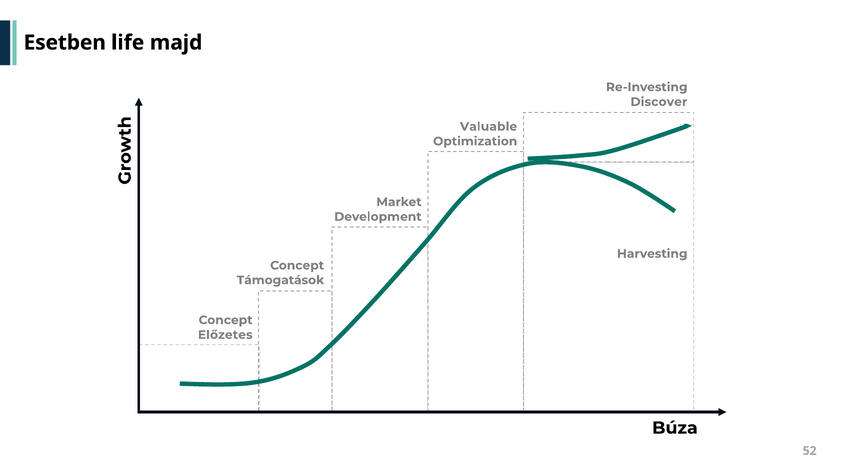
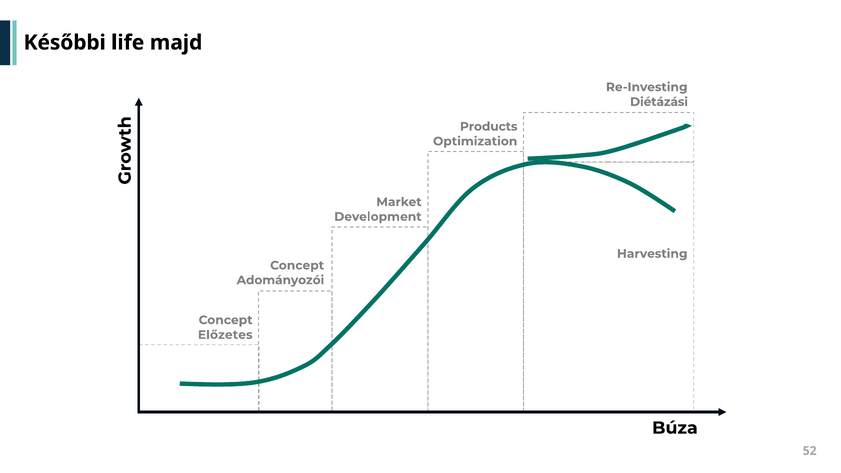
Esetben: Esetben -> Későbbi (65, 43)
Discover: Discover -> Diétázási (659, 102)
Valuable: Valuable -> Products (489, 127)
Támogatások: Támogatások -> Adományozói (280, 280)
